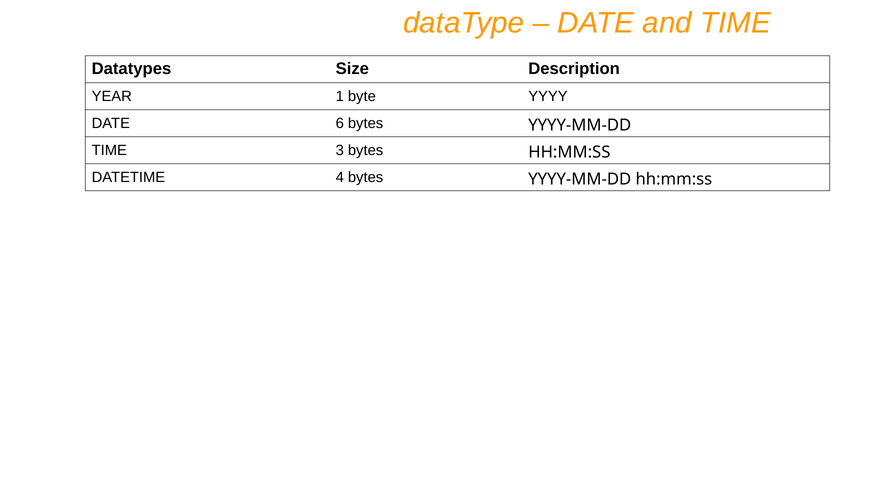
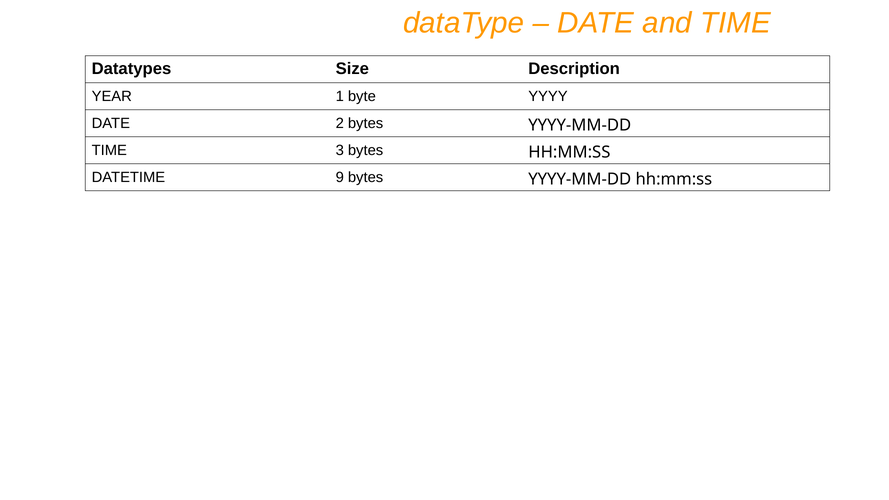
6: 6 -> 2 (340, 124)
4: 4 -> 9 (340, 178)
